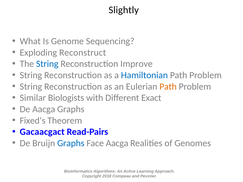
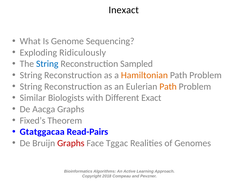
Slightly: Slightly -> Inexact (124, 10)
Reconstruct: Reconstruct -> Ridiculously (83, 53)
Improve: Improve -> Sampled (137, 64)
Hamiltonian colour: blue -> orange (144, 75)
Gacaacgact: Gacaacgact -> Gtatggacaa (42, 132)
Graphs colour: blue -> red (71, 143)
Face Aacga: Aacga -> Tggac (117, 143)
